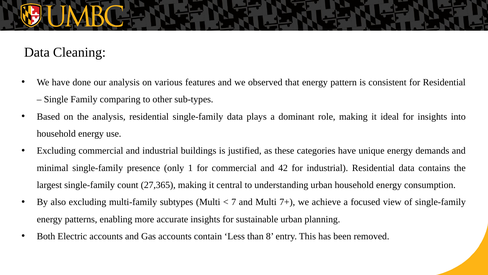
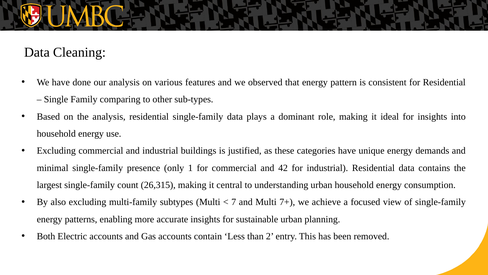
27,365: 27,365 -> 26,315 (158, 185)
8: 8 -> 2 (270, 236)
